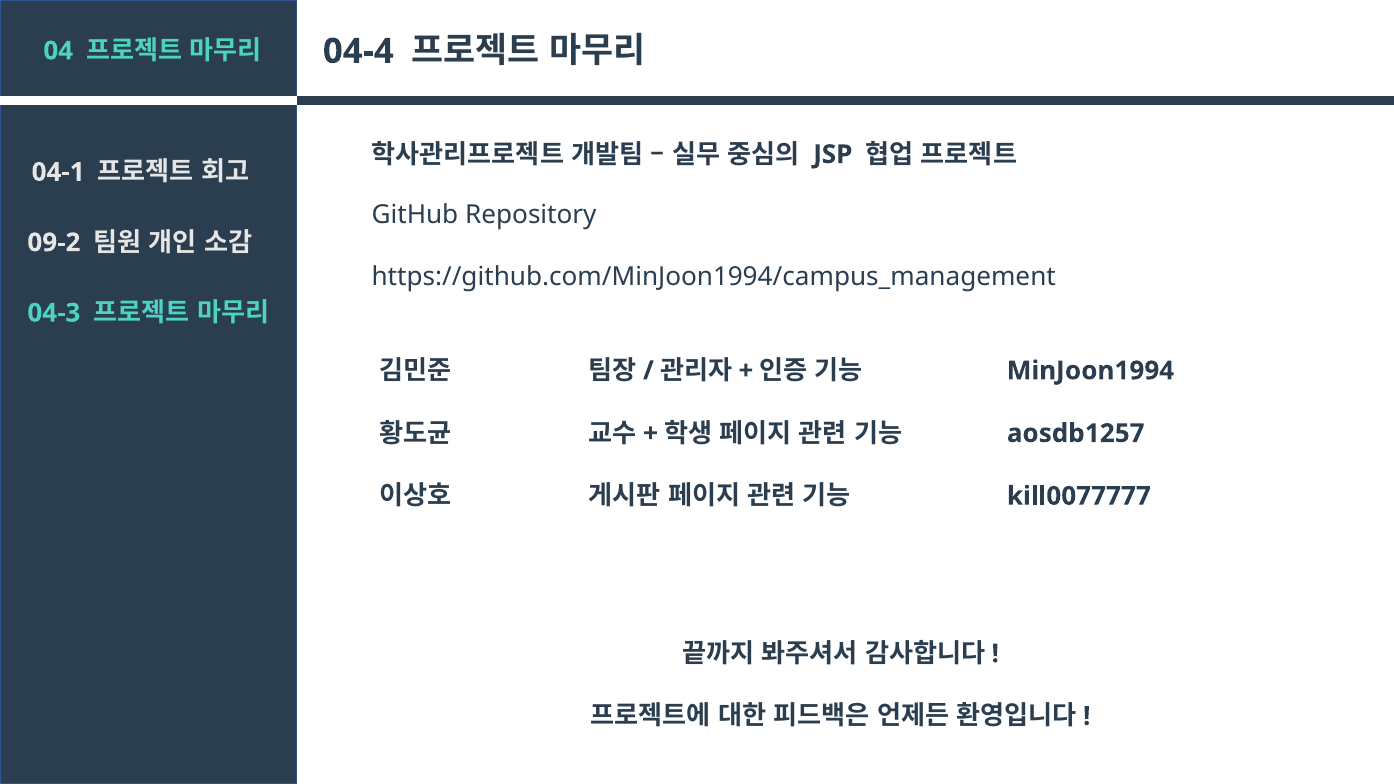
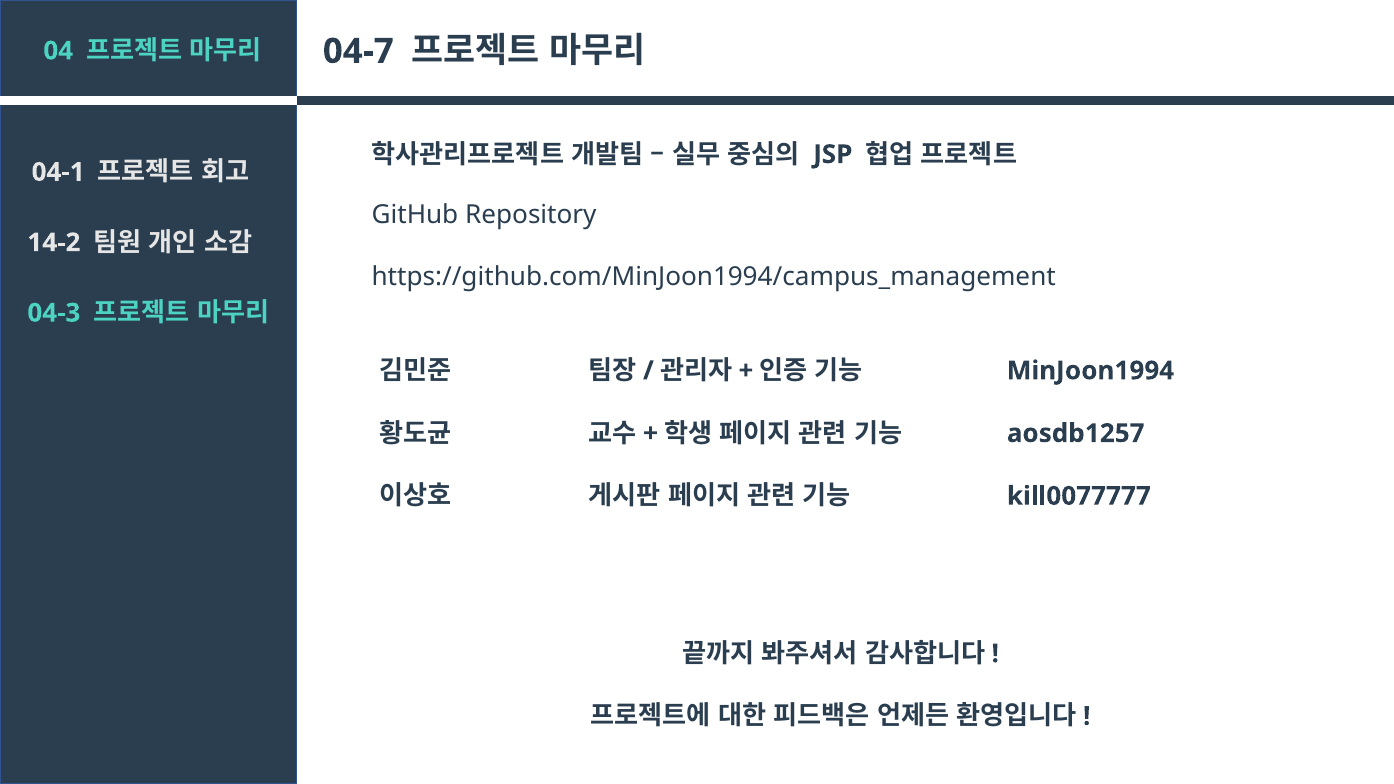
04-4: 04-4 -> 04-7 (358, 51)
09-2: 09-2 -> 14-2 (54, 243)
